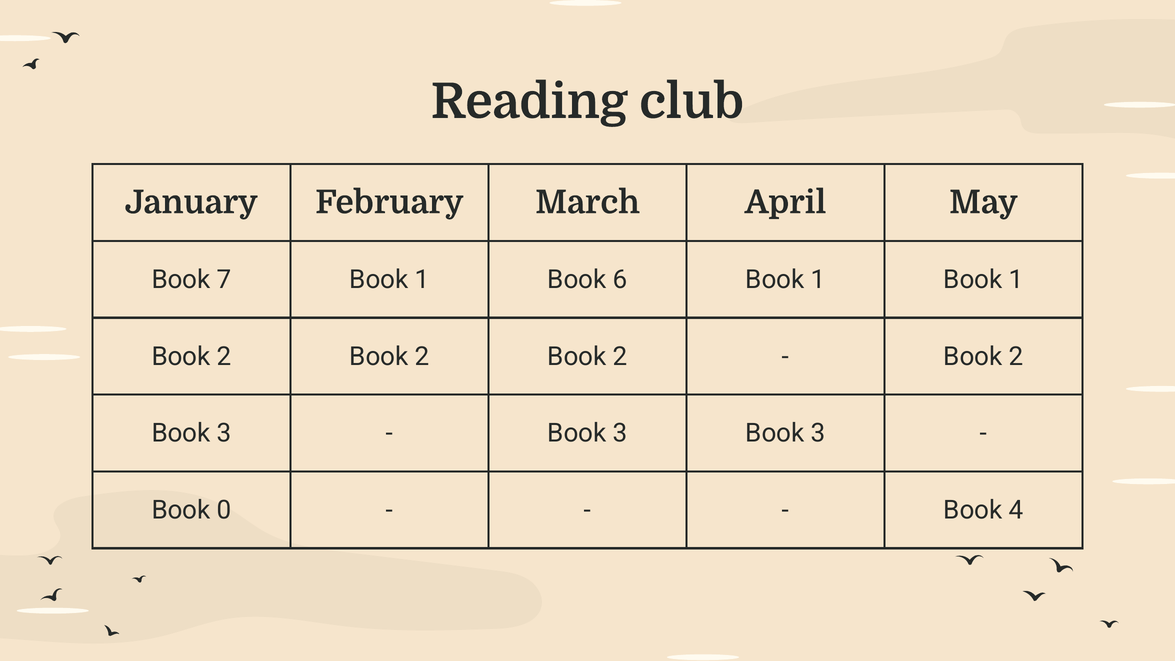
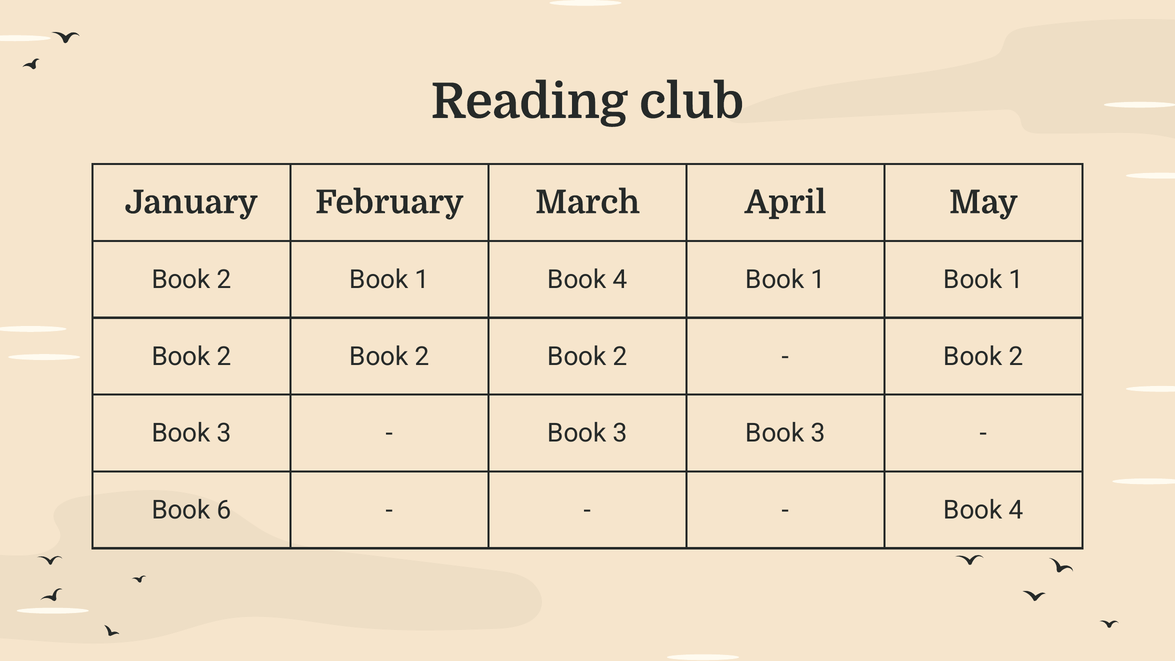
7: 7 -> 2 (224, 280)
1 Book 6: 6 -> 4 (620, 280)
0: 0 -> 6 (224, 510)
